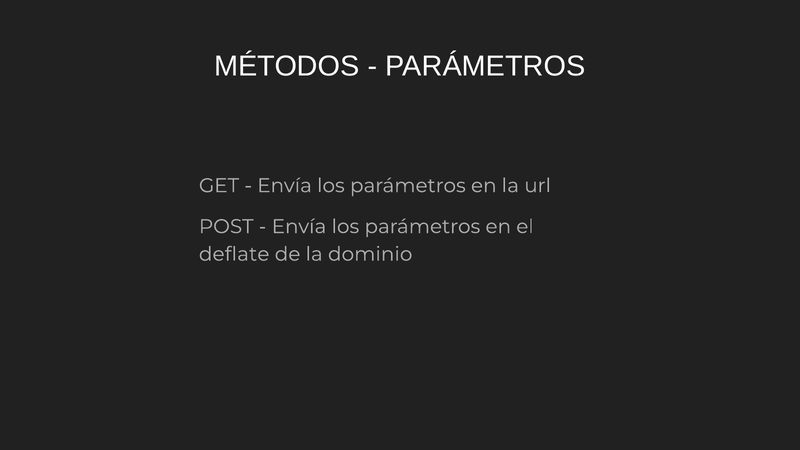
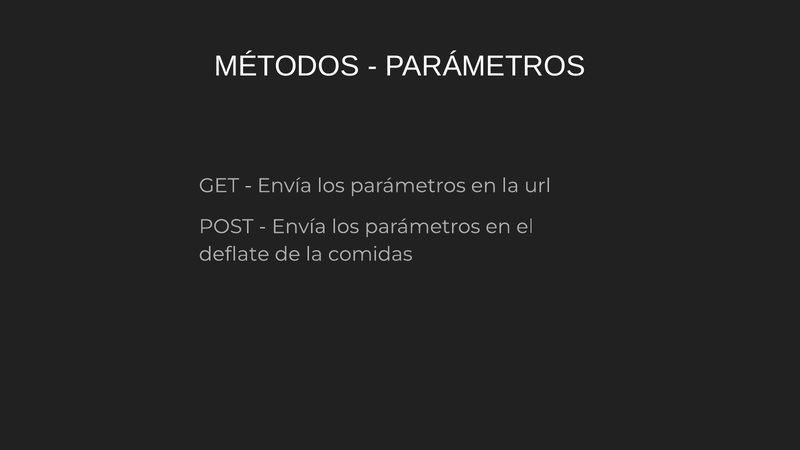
dominio: dominio -> comidas (370, 254)
